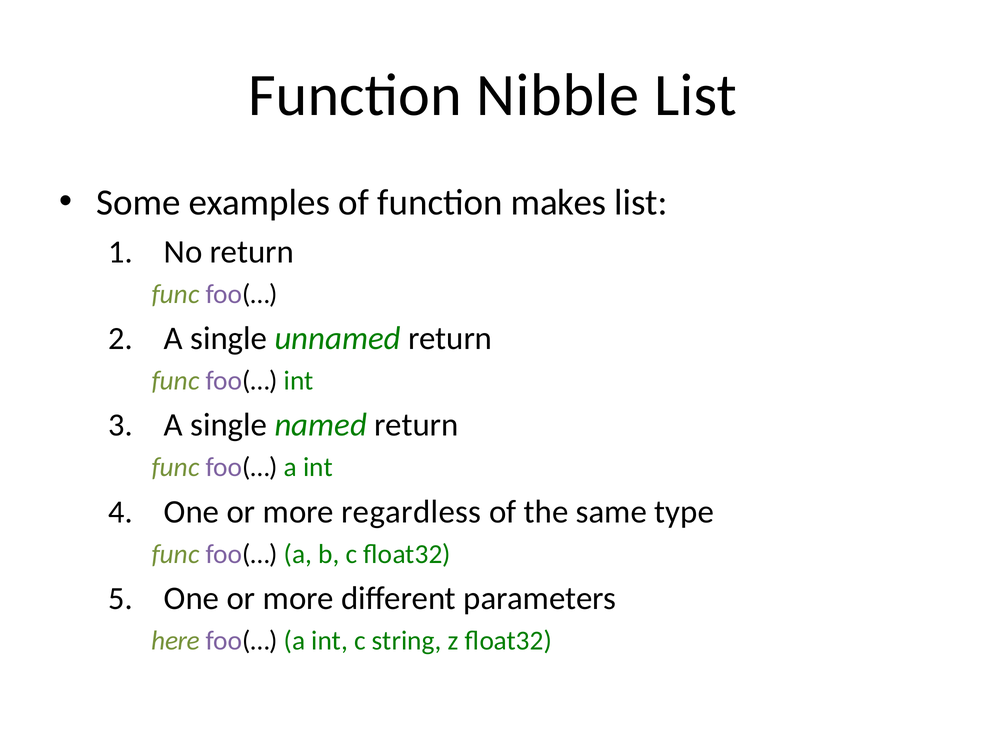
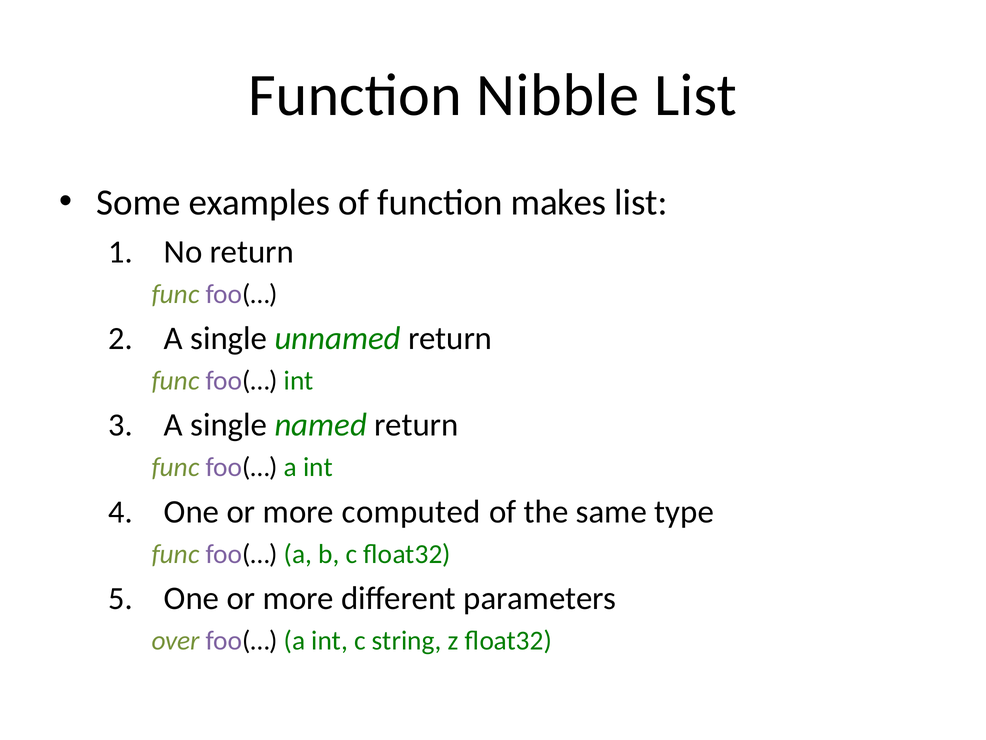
regardless: regardless -> computed (411, 511)
here: here -> over (176, 640)
